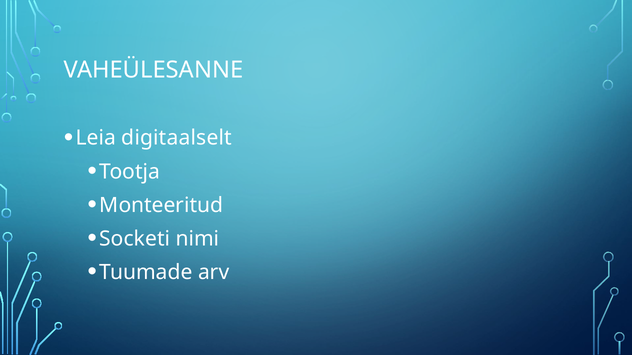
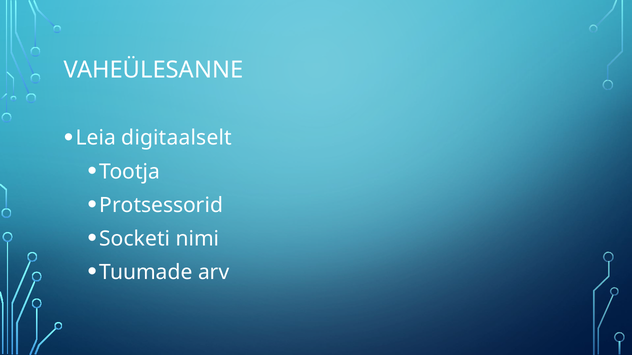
Monteeritud: Monteeritud -> Protsessorid (161, 205)
